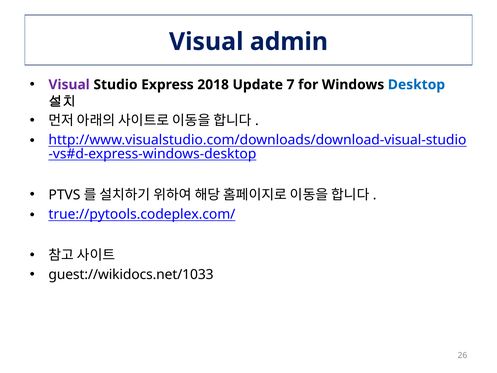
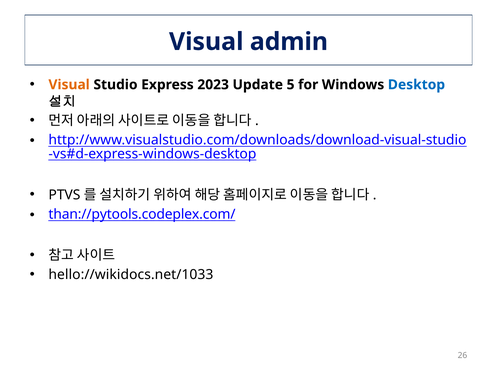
Visual colour: purple -> orange (69, 85)
2018: 2018 -> 2023 (213, 85)
7: 7 -> 5 (291, 85)
true://pytools.codeplex.com/: true://pytools.codeplex.com/ -> than://pytools.codeplex.com/ (142, 214)
guest://wikidocs.net/1033: guest://wikidocs.net/1033 -> hello://wikidocs.net/1033 (131, 274)
